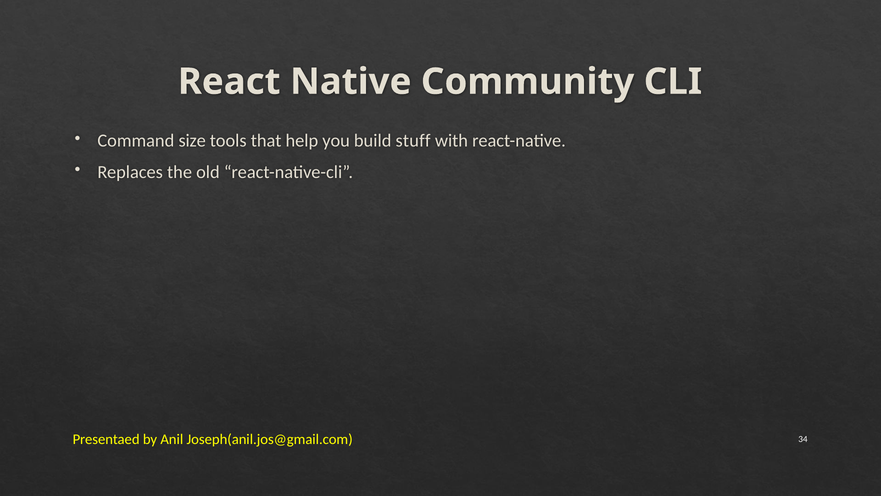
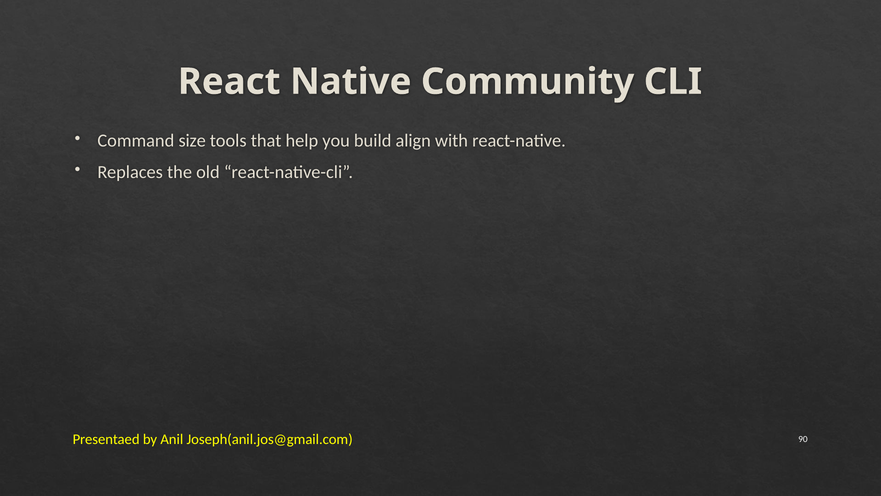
stuff: stuff -> align (413, 141)
34: 34 -> 90 (803, 439)
